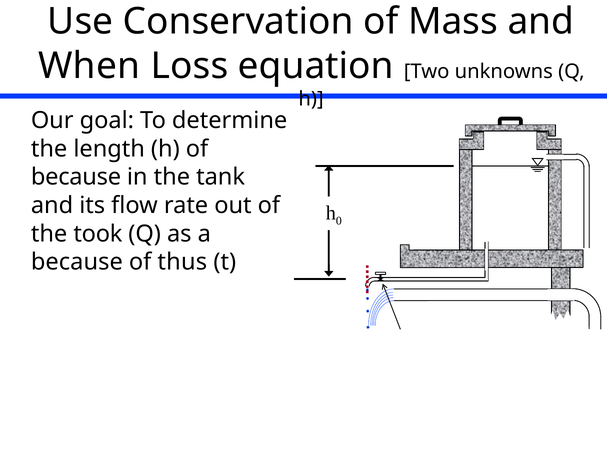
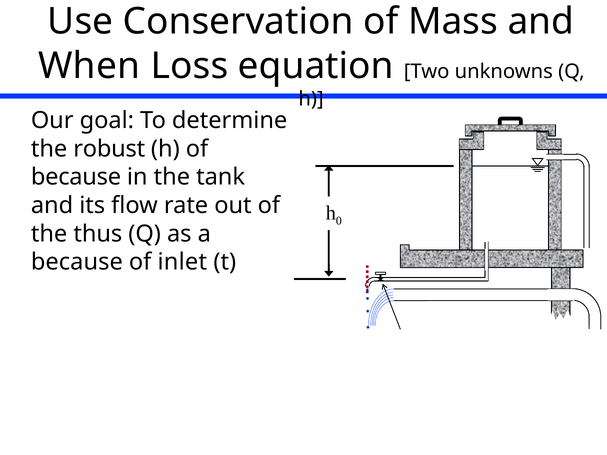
length: length -> robust (109, 149)
took: took -> thus (98, 234)
thus: thus -> inlet (182, 262)
